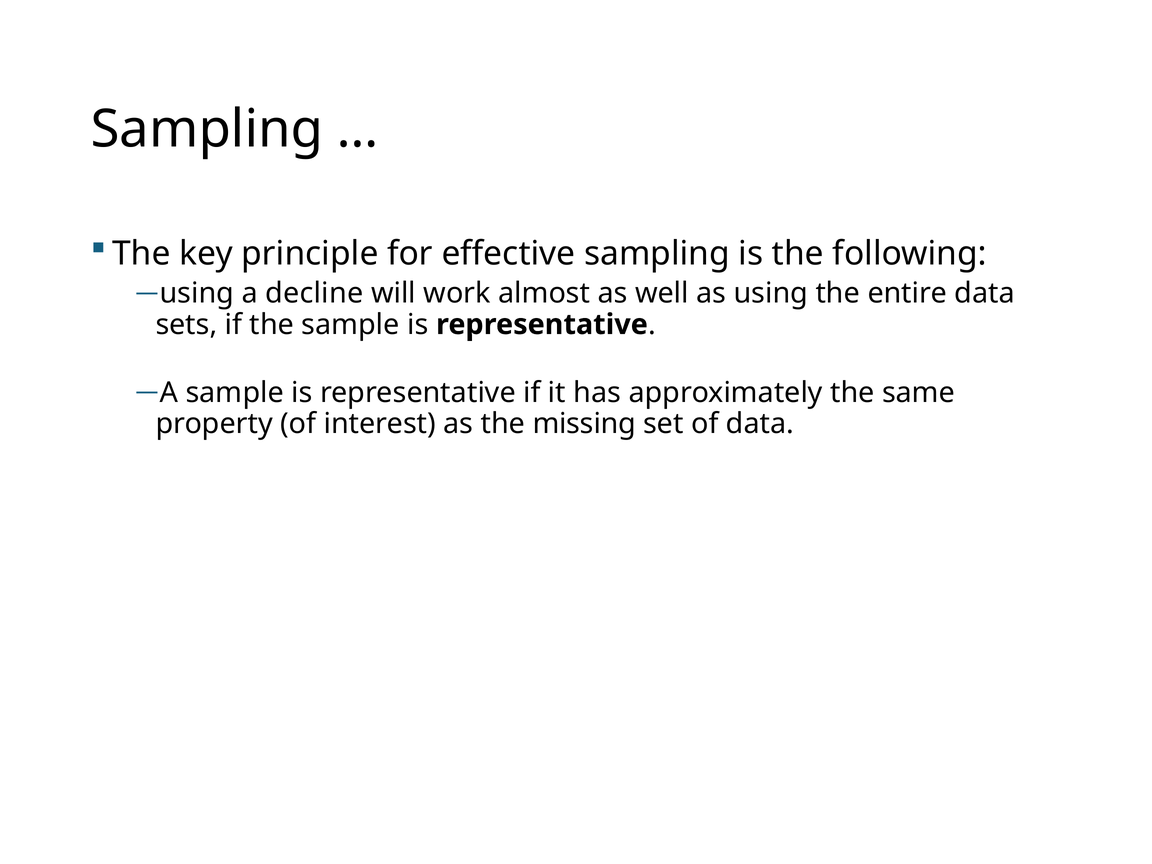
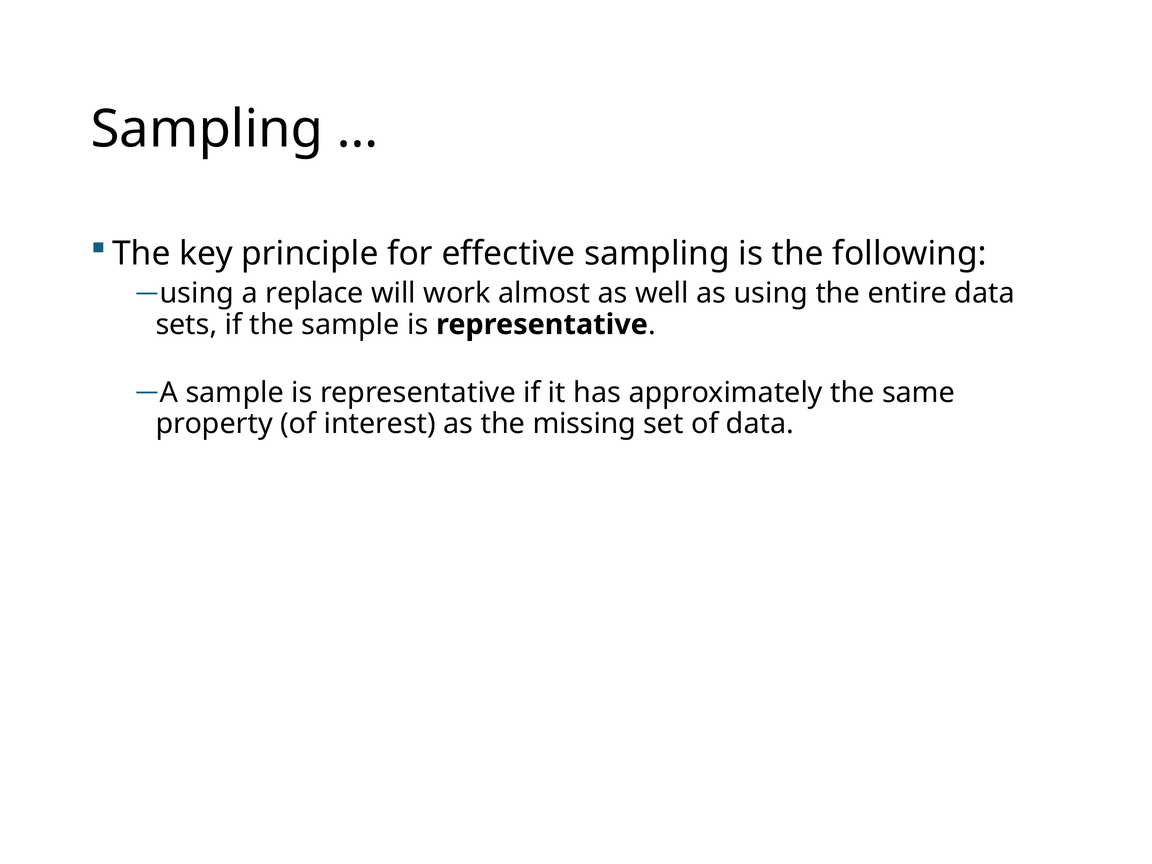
decline: decline -> replace (315, 293)
